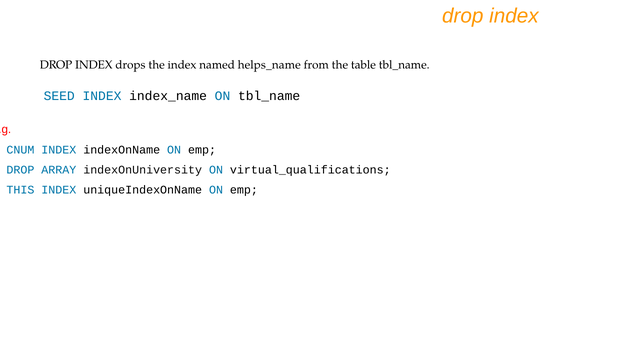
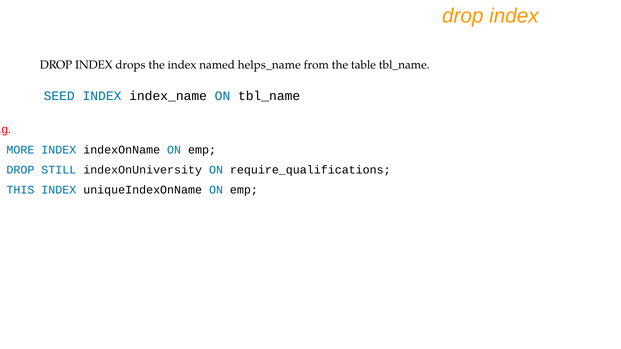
CNUM: CNUM -> MORE (20, 150)
ARRAY: ARRAY -> STILL (59, 170)
virtual_qualifications: virtual_qualifications -> require_qualifications (310, 170)
